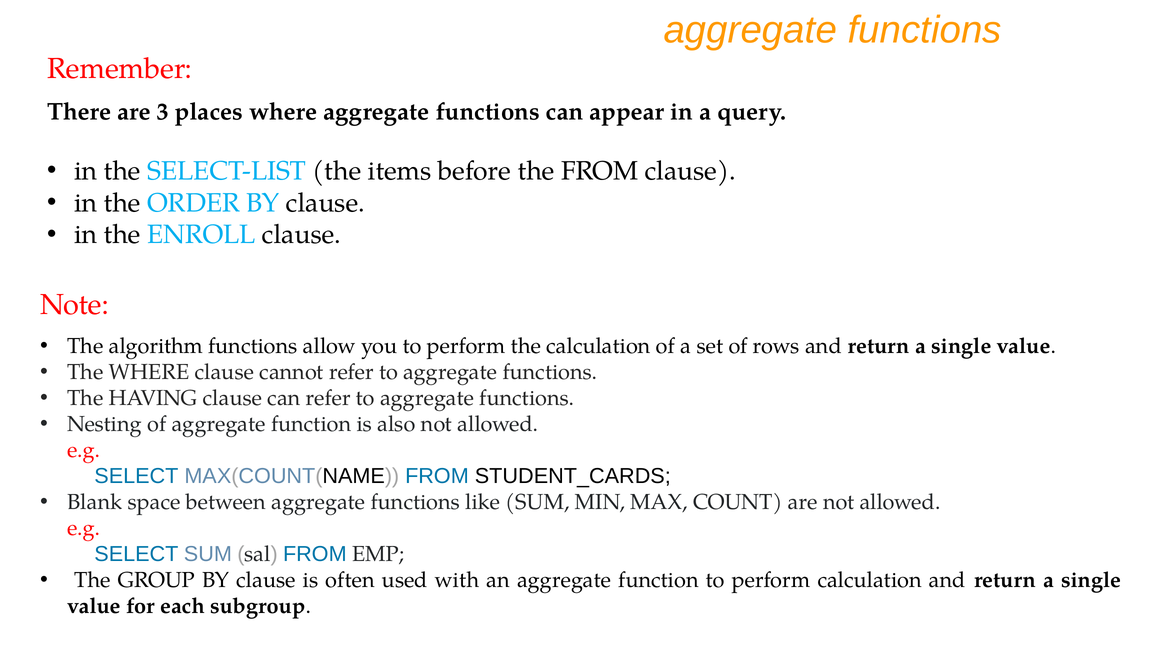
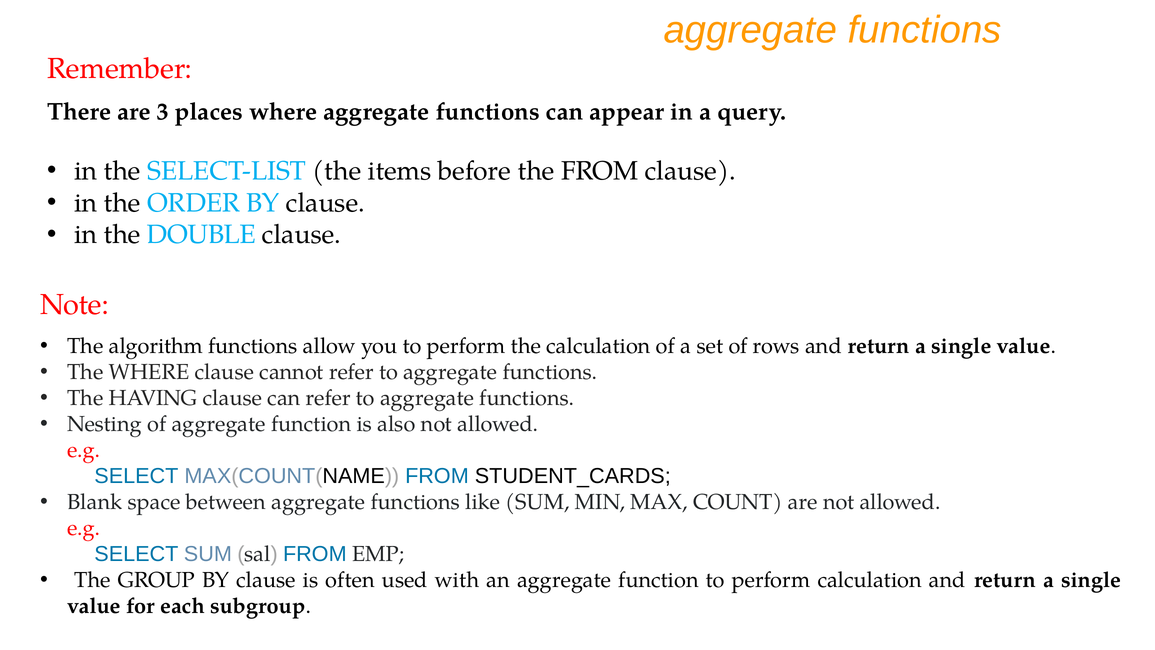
ENROLL: ENROLL -> DOUBLE (201, 235)
